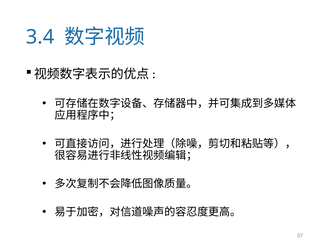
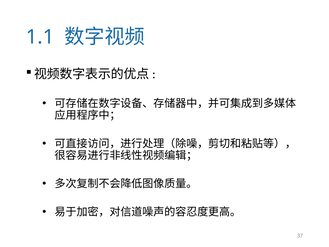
3.4: 3.4 -> 1.1 (40, 37)
